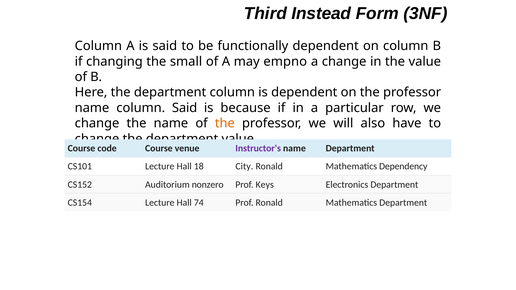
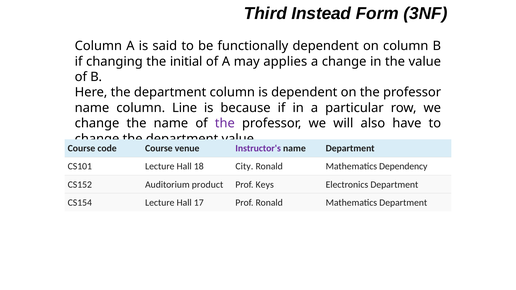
small: small -> initial (186, 61)
empno: empno -> applies (285, 61)
column Said: Said -> Line (185, 108)
the colour: orange -> purple (225, 123)
nonzero: nonzero -> product (208, 185)
74: 74 -> 17 (199, 203)
